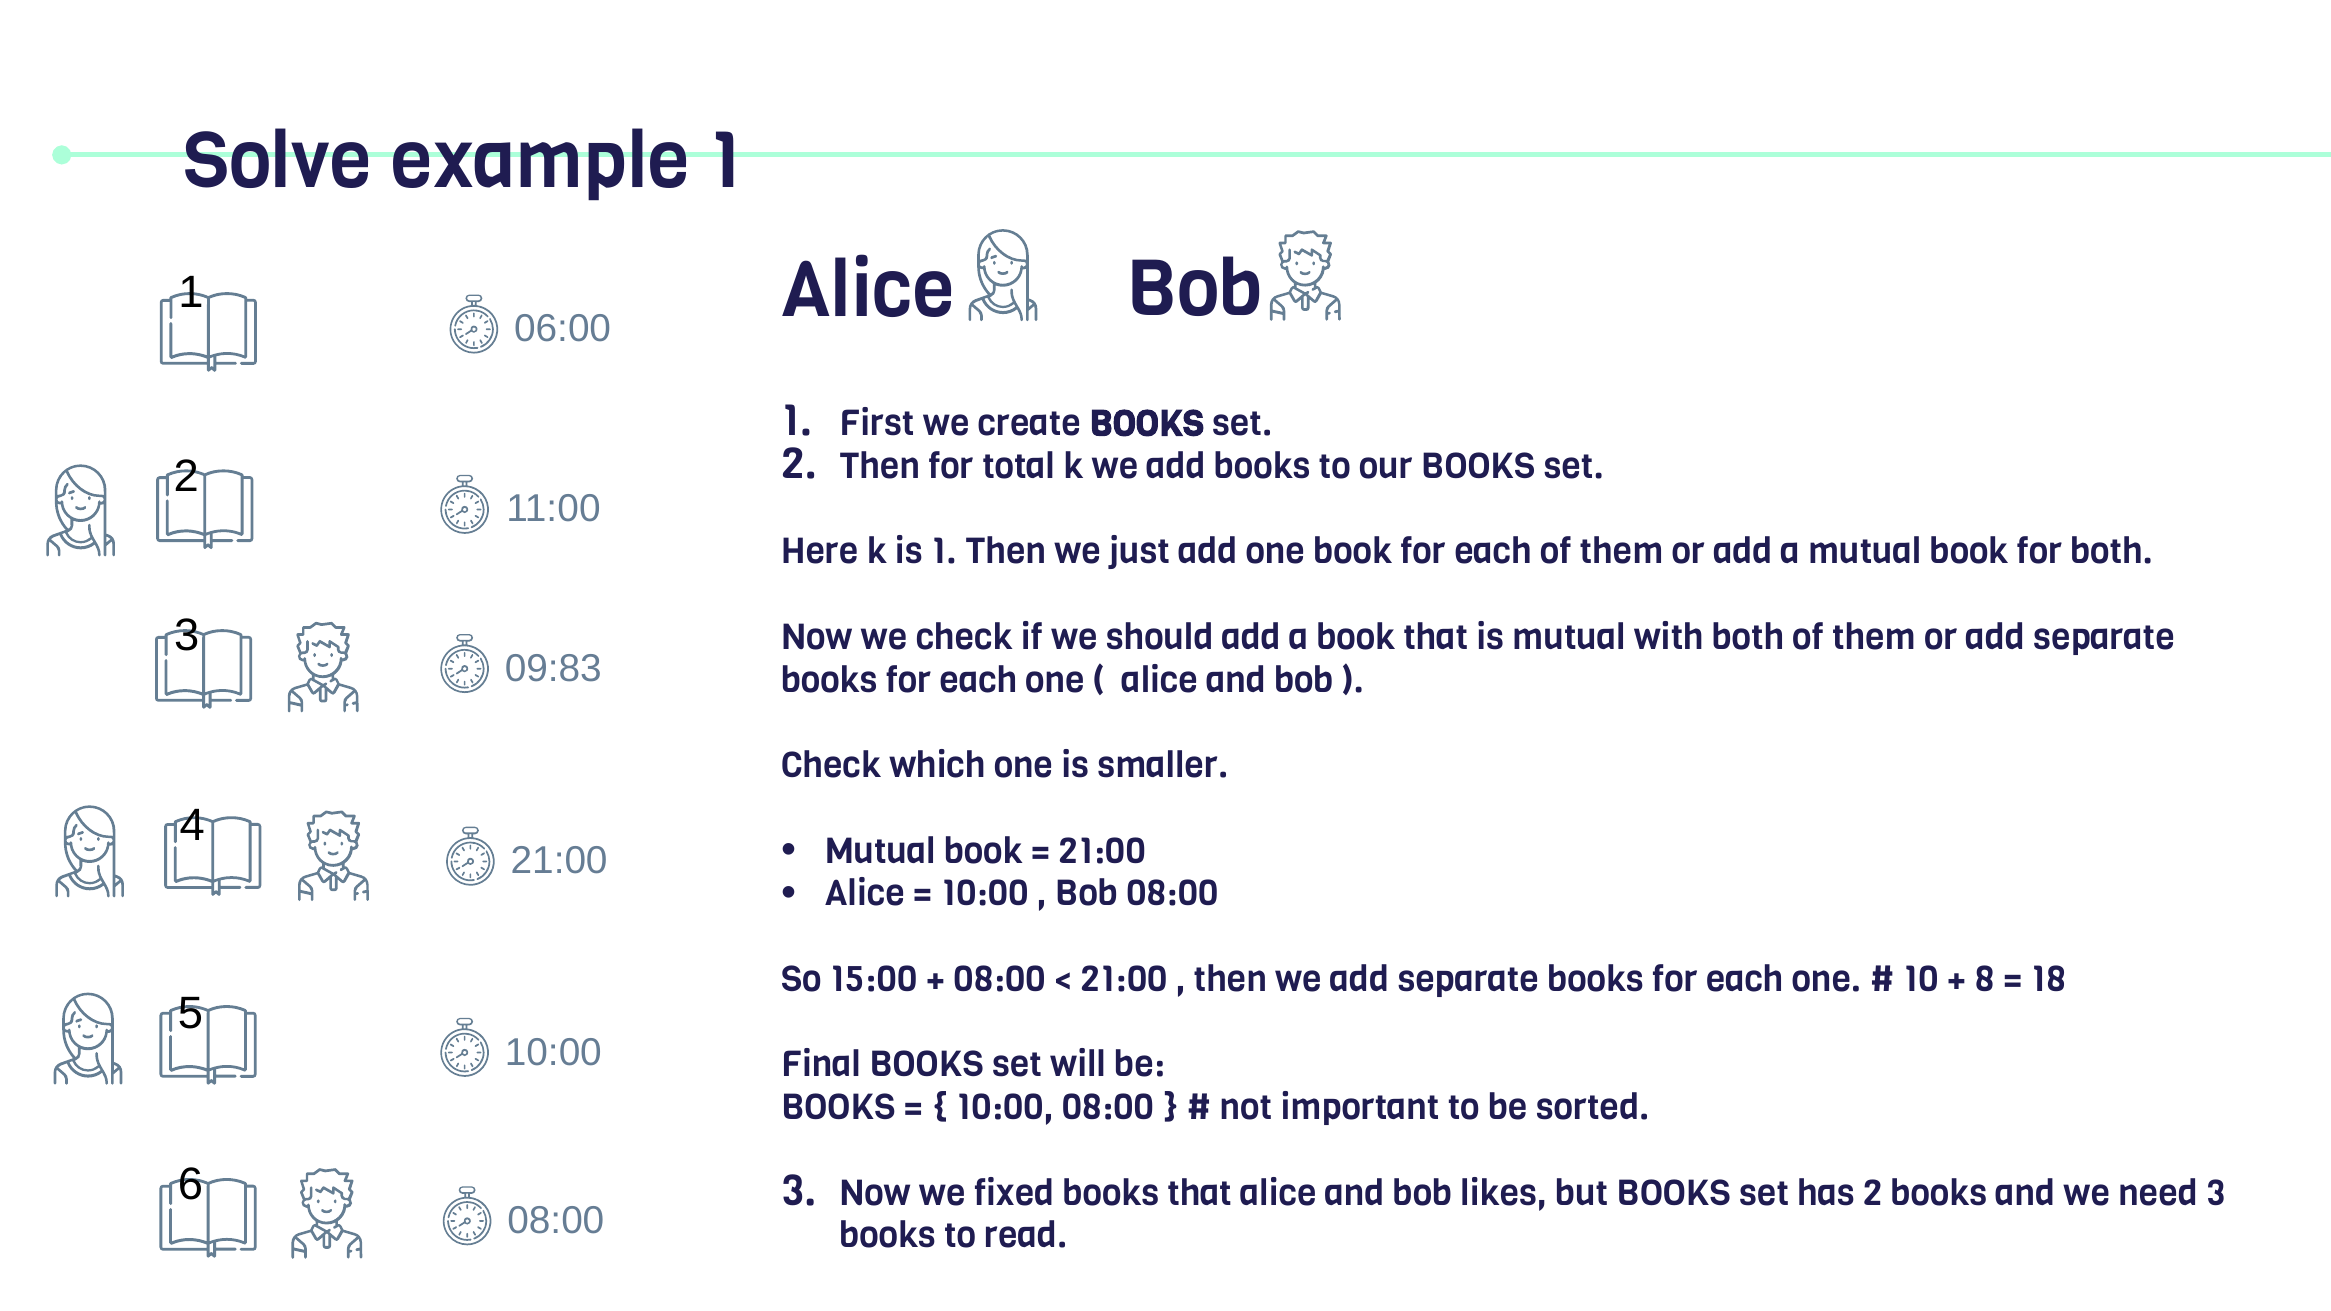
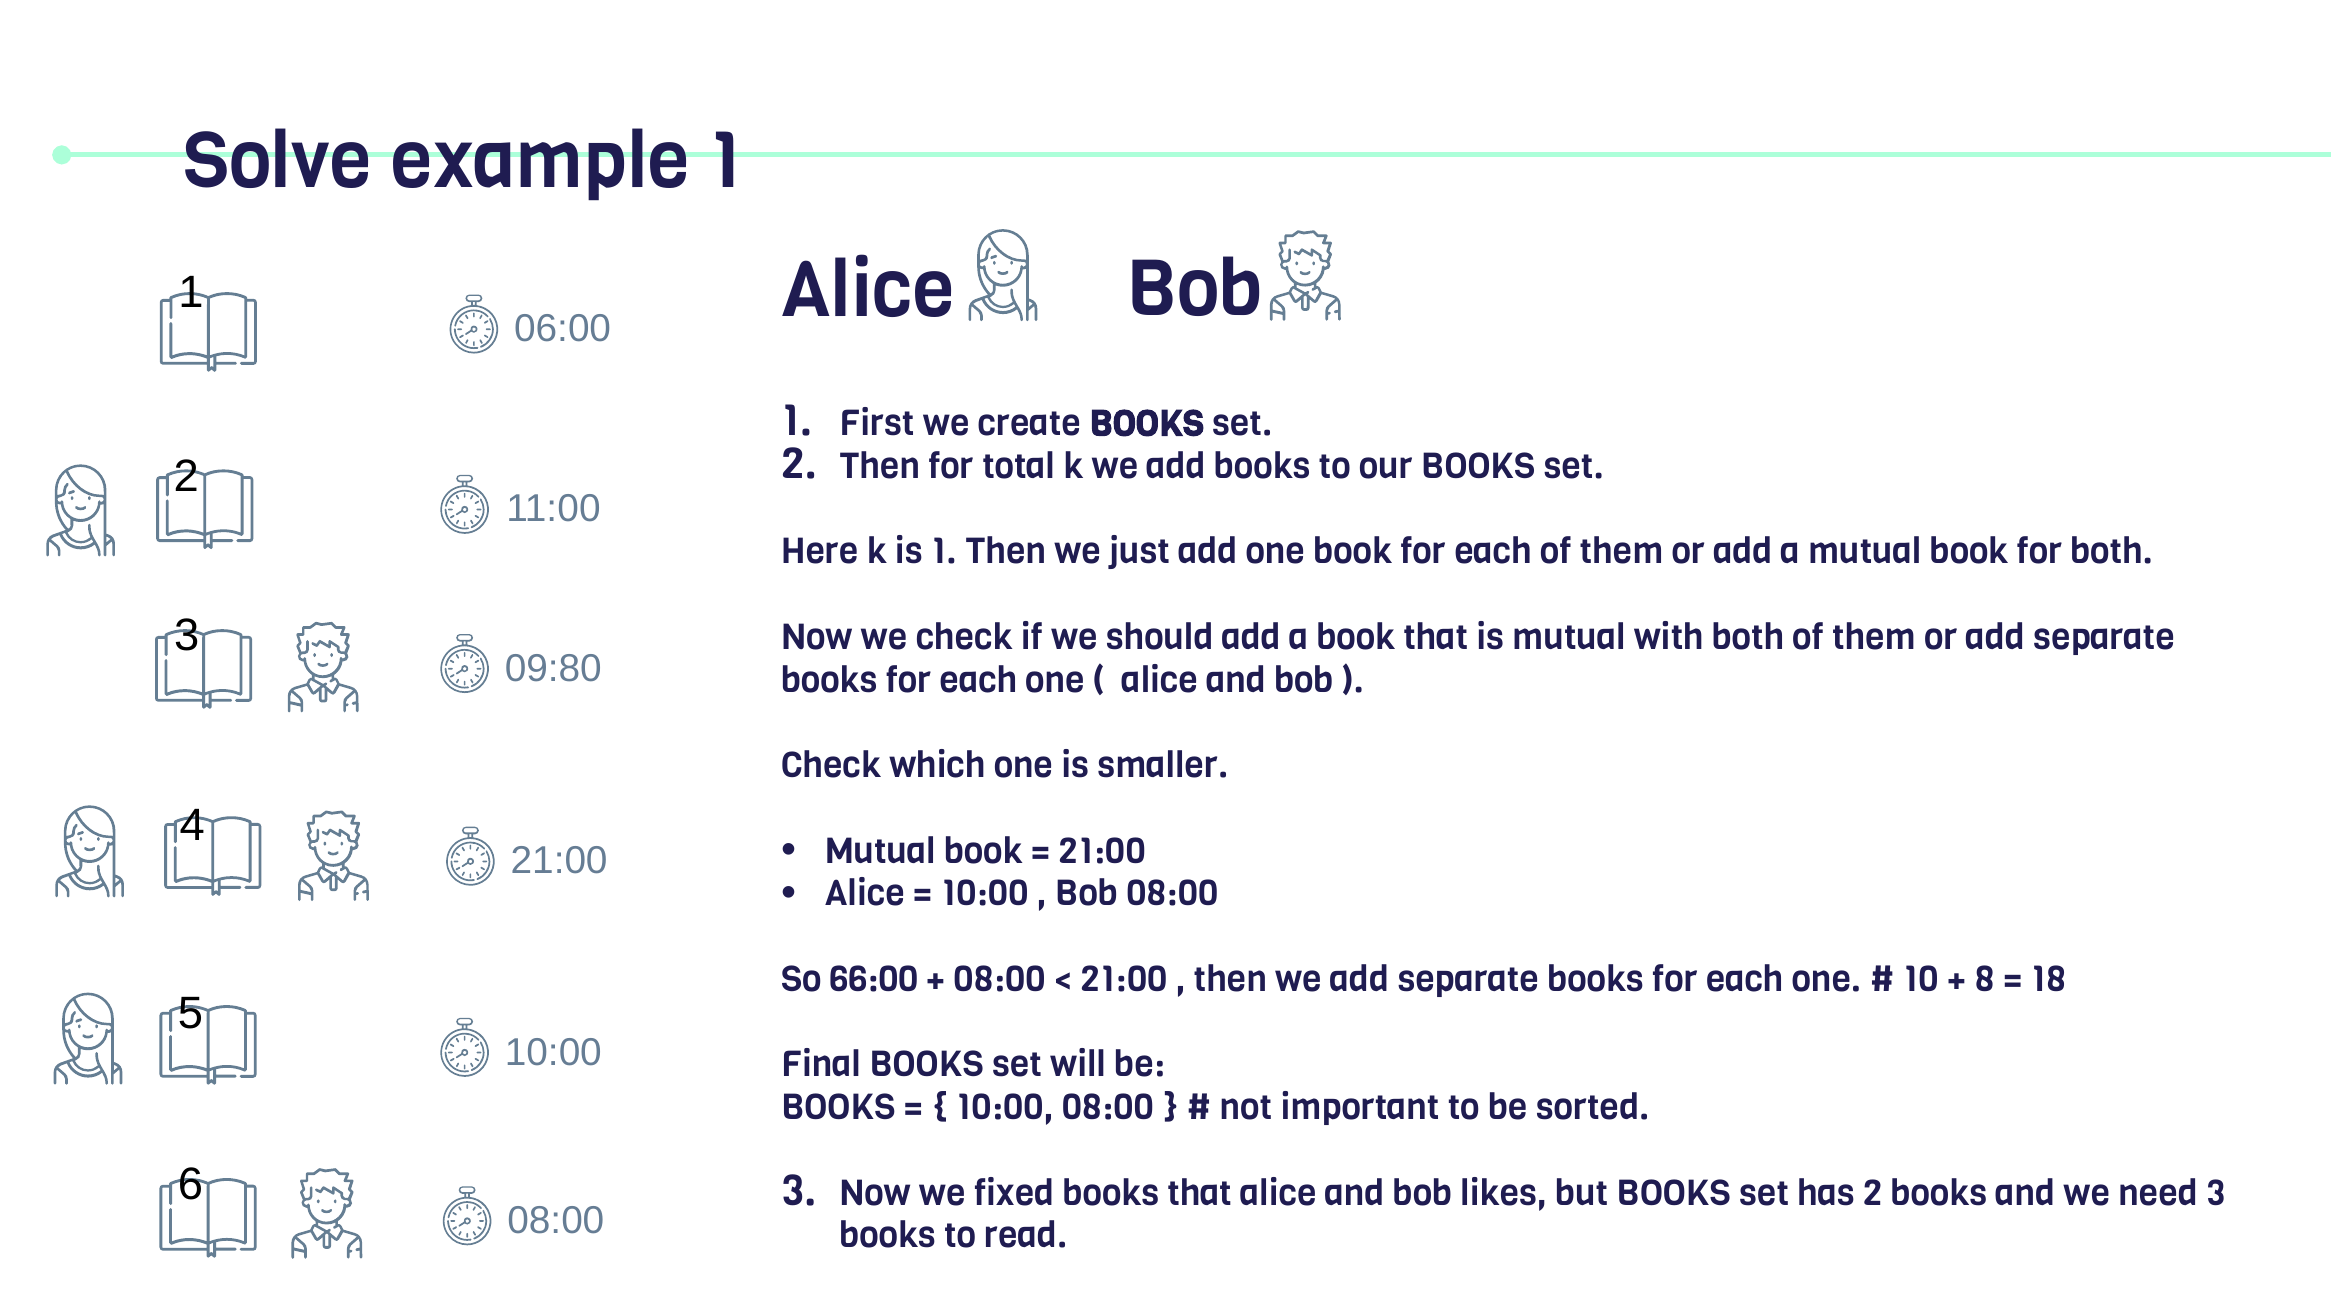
09:83: 09:83 -> 09:80 (553, 669)
15:00: 15:00 -> 66:00 (874, 980)
